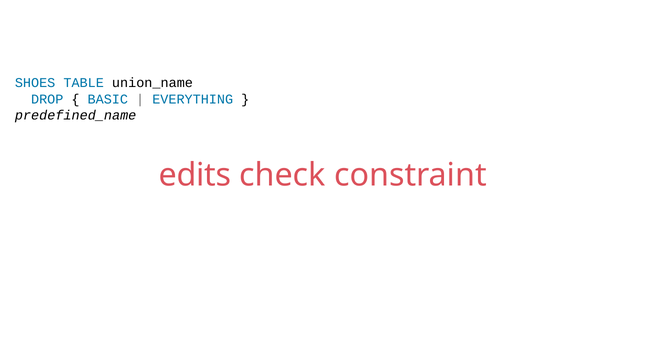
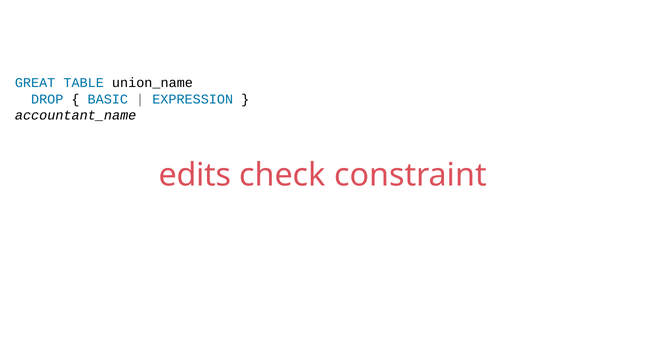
SHOES: SHOES -> GREAT (35, 83)
EVERYTHING: EVERYTHING -> EXPRESSION (193, 99)
predefined_name: predefined_name -> accountant_name (76, 115)
